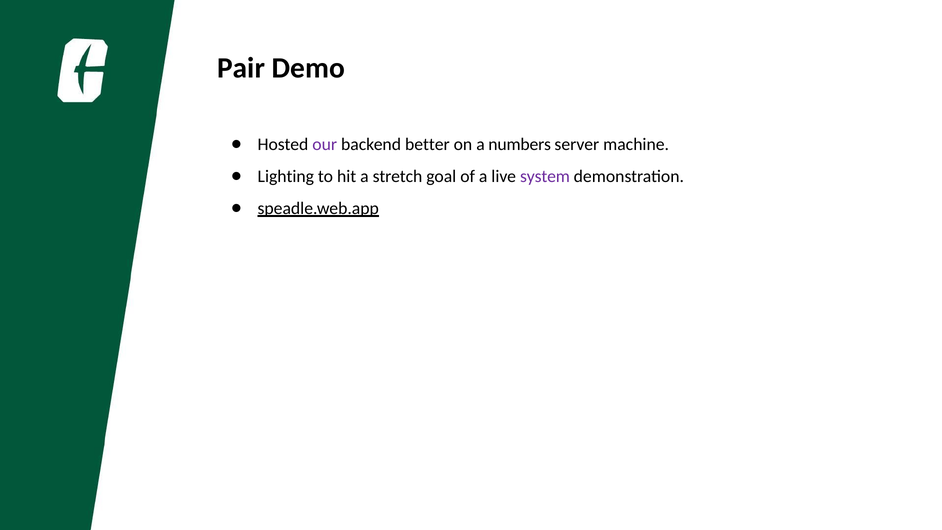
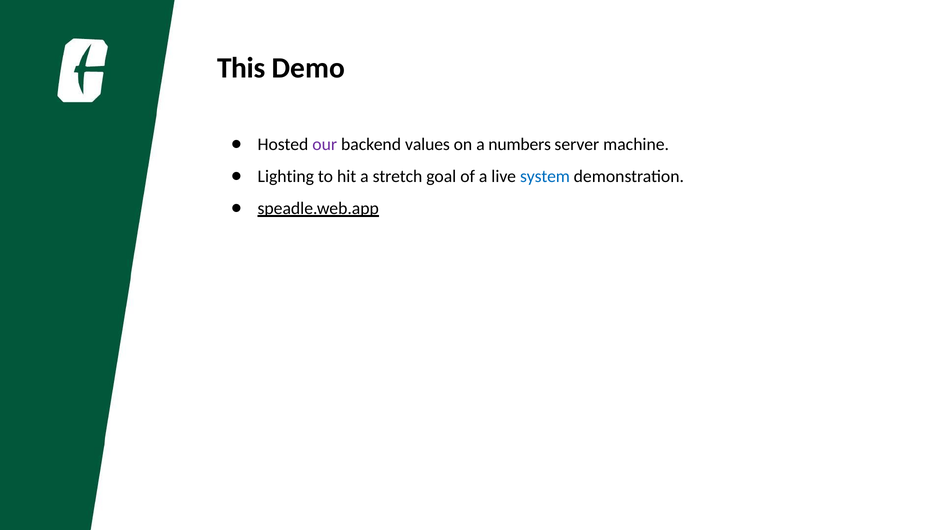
Pair: Pair -> This (241, 68)
better: better -> values (427, 145)
system colour: purple -> blue (545, 176)
